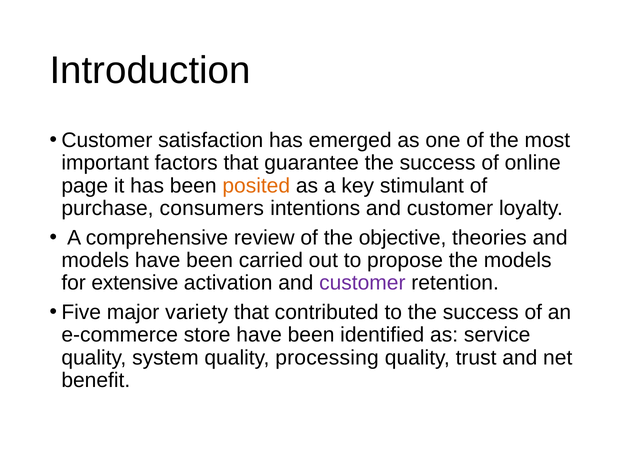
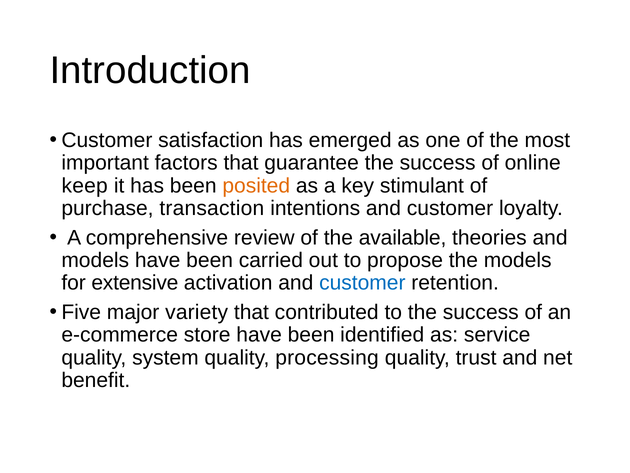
page: page -> keep (85, 185)
consumers: consumers -> transaction (212, 208)
objective: objective -> available (403, 237)
customer colour: purple -> blue (362, 283)
